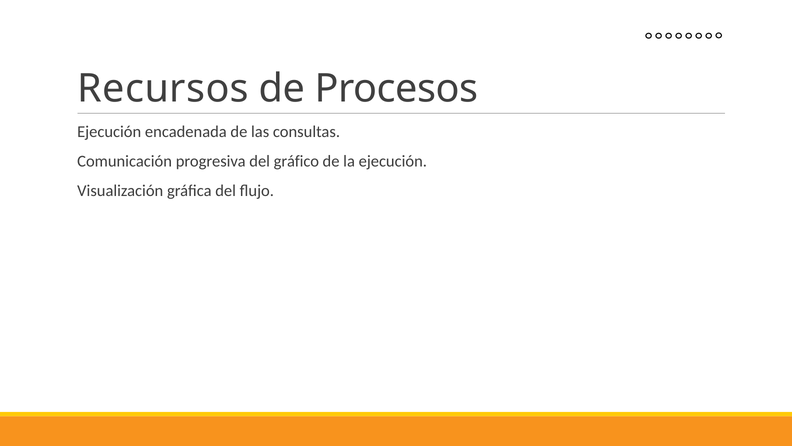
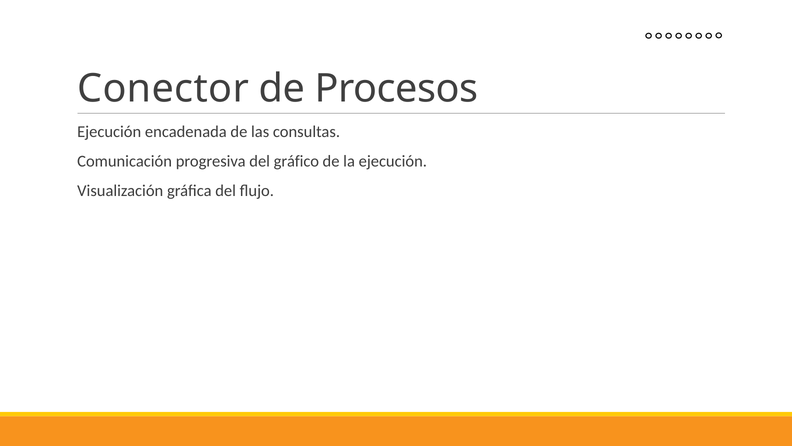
Recursos: Recursos -> Conector (163, 89)
